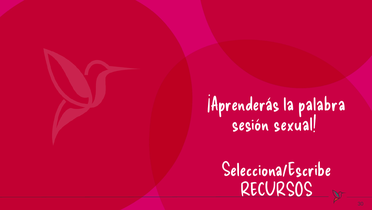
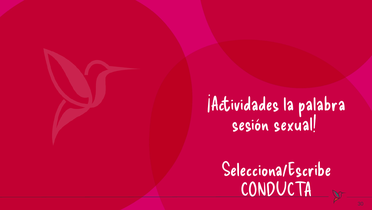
¡Aprenderás: ¡Aprenderás -> ¡Actividades (243, 104)
RECURSOS: RECURSOS -> CONDUCTA (276, 190)
